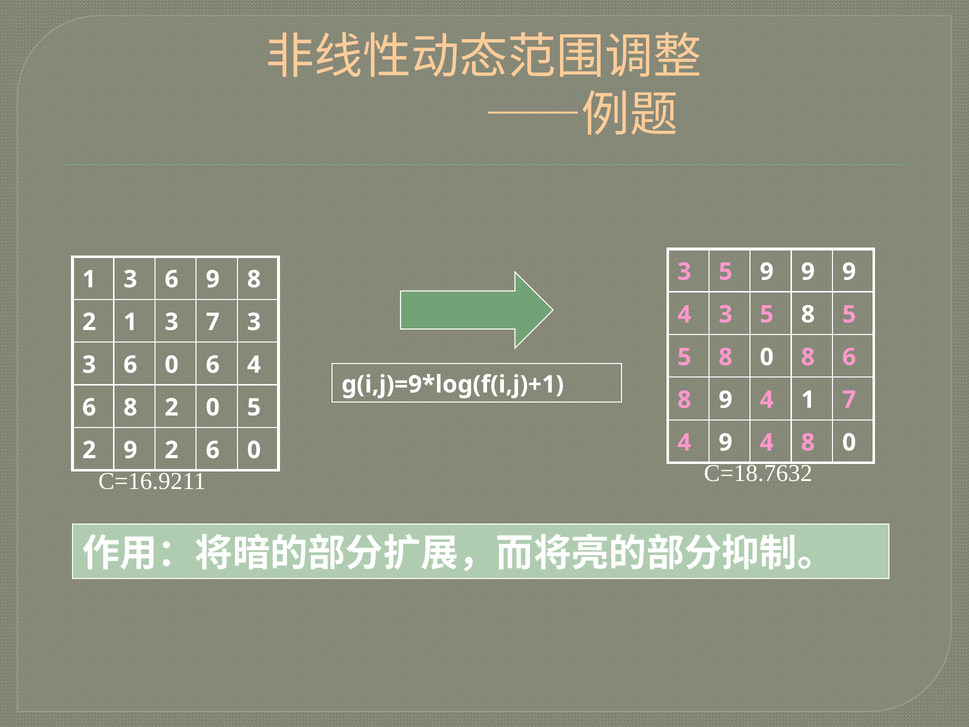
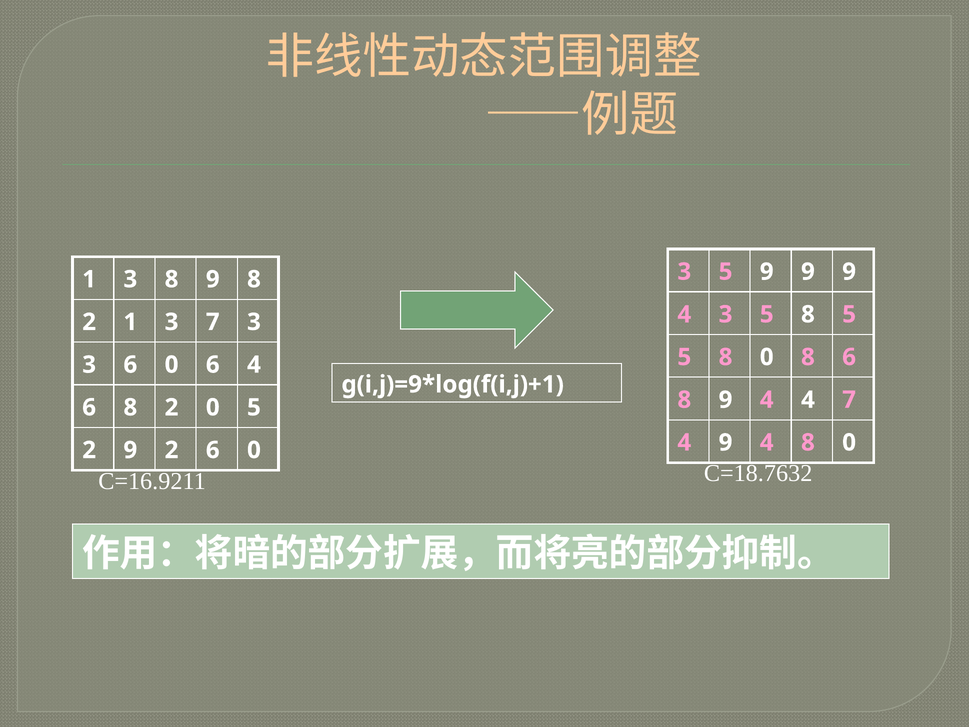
1 3 6: 6 -> 8 (172, 279)
4 1: 1 -> 4 (808, 400)
